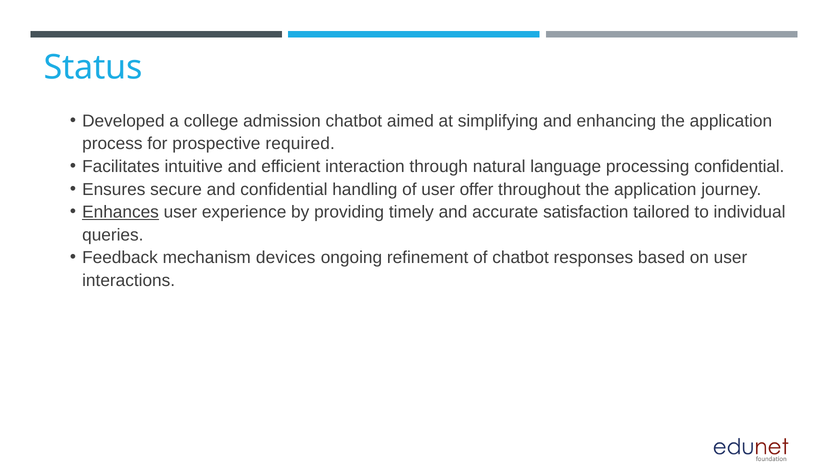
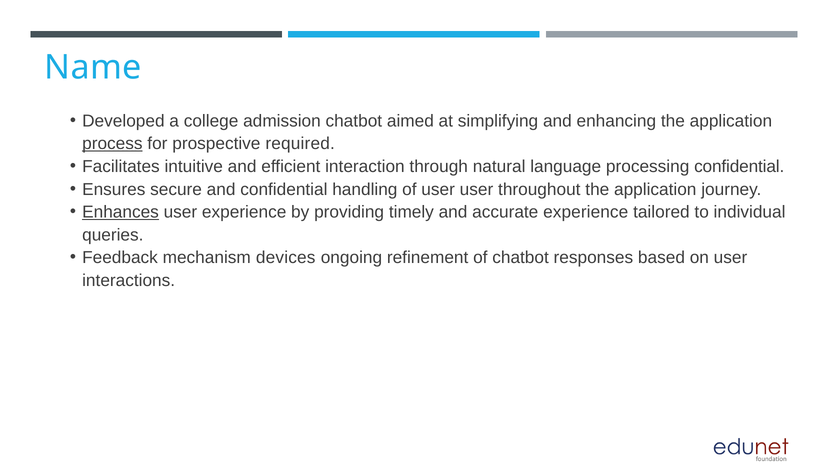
Status: Status -> Name (93, 67)
process underline: none -> present (112, 144)
user offer: offer -> user (476, 189)
accurate satisfaction: satisfaction -> experience (586, 212)
